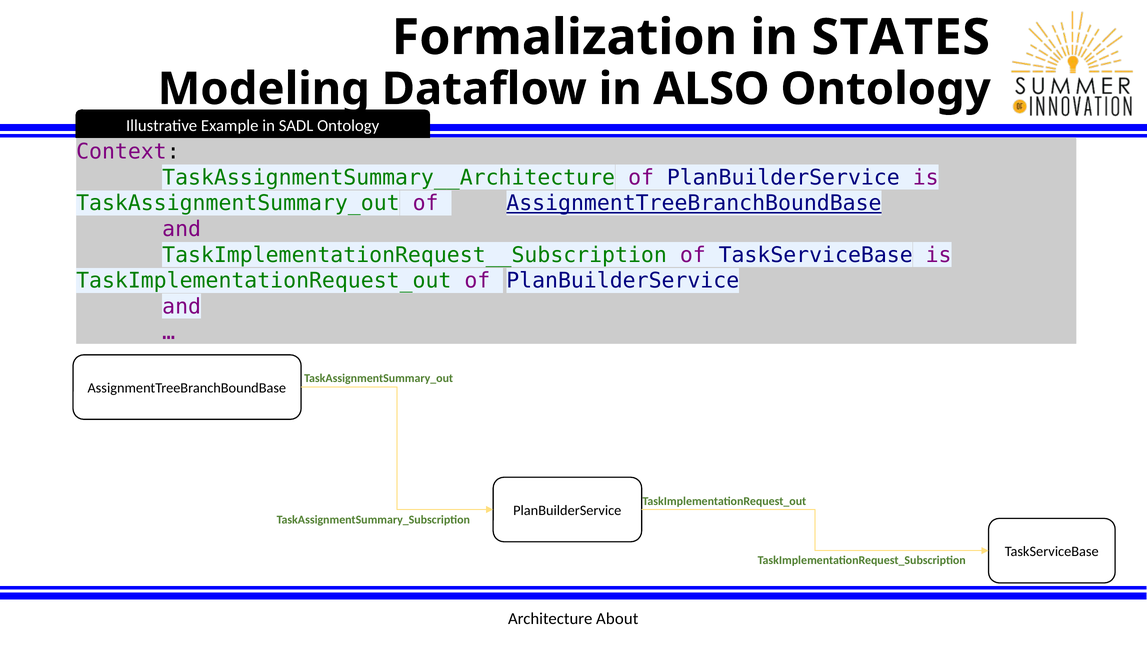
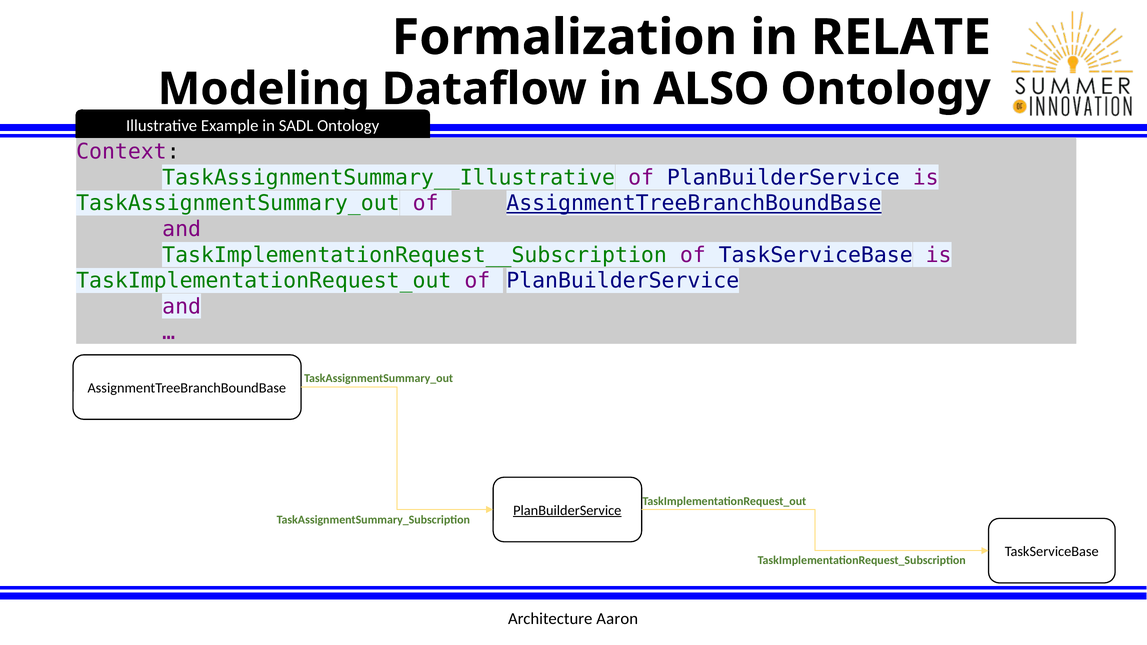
STATES: STATES -> RELATE (901, 37)
TaskAssignmentSummary__Architecture: TaskAssignmentSummary__Architecture -> TaskAssignmentSummary__Illustrative (389, 178)
PlanBuilderService underline: none -> present (567, 511)
About: About -> Aaron (617, 619)
